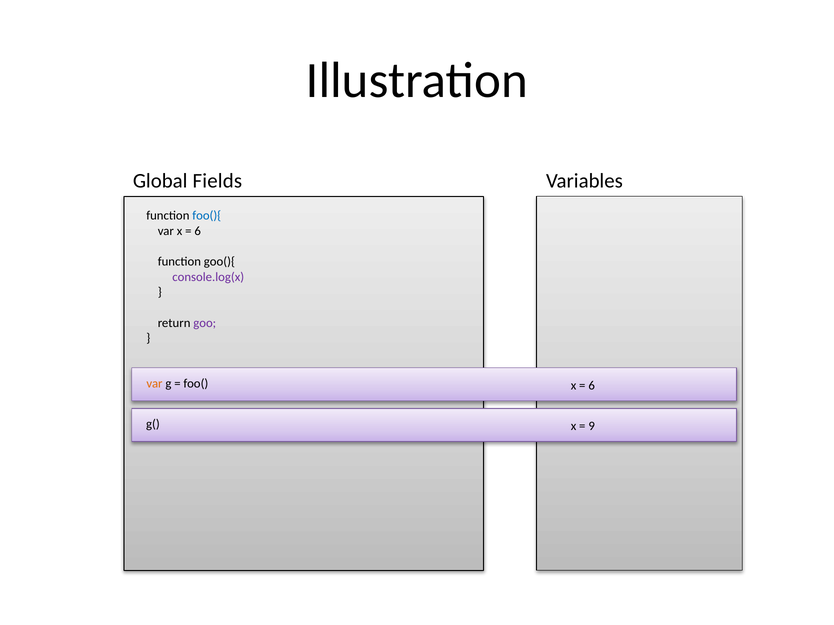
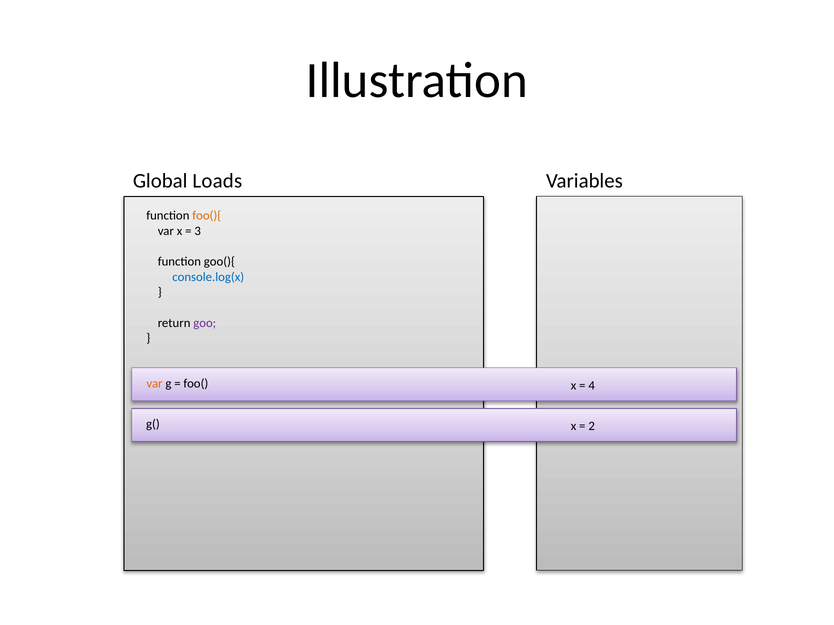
Fields: Fields -> Loads (217, 181)
foo(){ colour: blue -> orange (207, 216)
6: 6 -> 3 (198, 231)
console.log(x colour: purple -> blue (208, 277)
6: 6 -> 4 (592, 386)
9: 9 -> 2 (592, 427)
